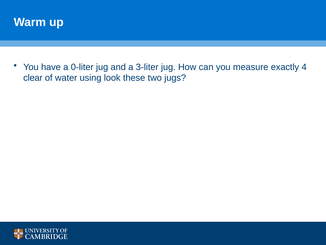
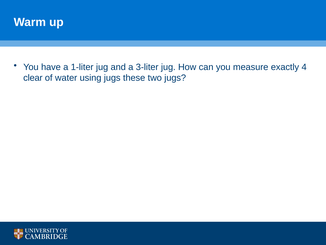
0-liter: 0-liter -> 1-liter (82, 67)
using look: look -> jugs (112, 78)
